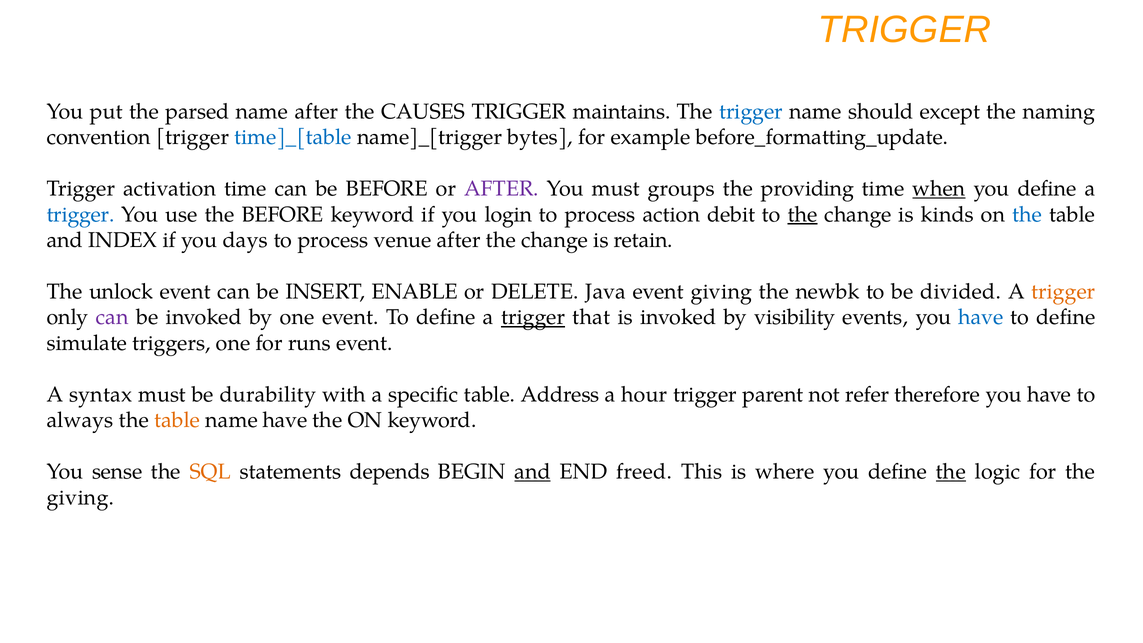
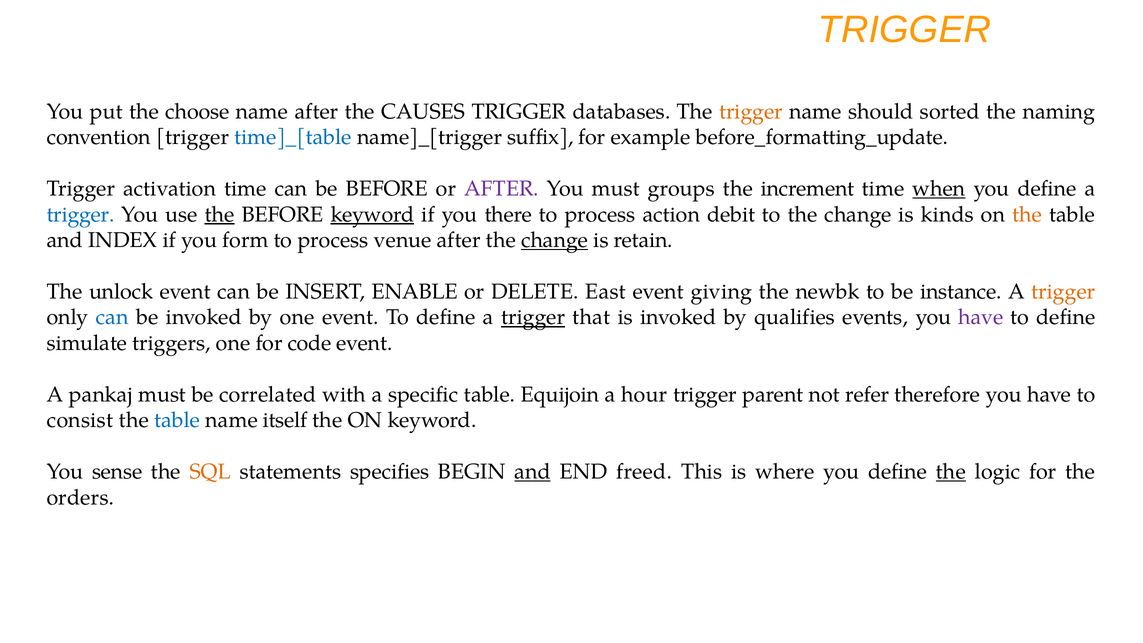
parsed: parsed -> choose (197, 112)
maintains: maintains -> databases (622, 112)
trigger colour: blue -> orange (751, 112)
except: except -> sorted (950, 112)
bytes: bytes -> suffix (540, 137)
providing: providing -> increment (807, 189)
the underline: none -> present (220, 214)
keyword underline: none -> present (373, 214)
login: login -> there (508, 214)
the underline: present -> none (802, 214)
the colour: blue -> orange (1027, 214)
days: days -> form (245, 240)
change underline: none -> present (555, 240)
Java: Java -> East (606, 292)
divided: divided -> instance (961, 292)
can colour: purple -> blue (112, 317)
visibility: visibility -> qualifies (795, 317)
have colour: blue -> purple (981, 317)
runs: runs -> code (310, 343)
syntax: syntax -> pankaj (101, 395)
durability: durability -> correlated (268, 395)
Address: Address -> Equijoin (560, 395)
always: always -> consist (80, 420)
table colour: orange -> blue (177, 420)
name have: have -> itself (285, 420)
depends: depends -> specifies (390, 472)
giving: giving -> orders (80, 497)
